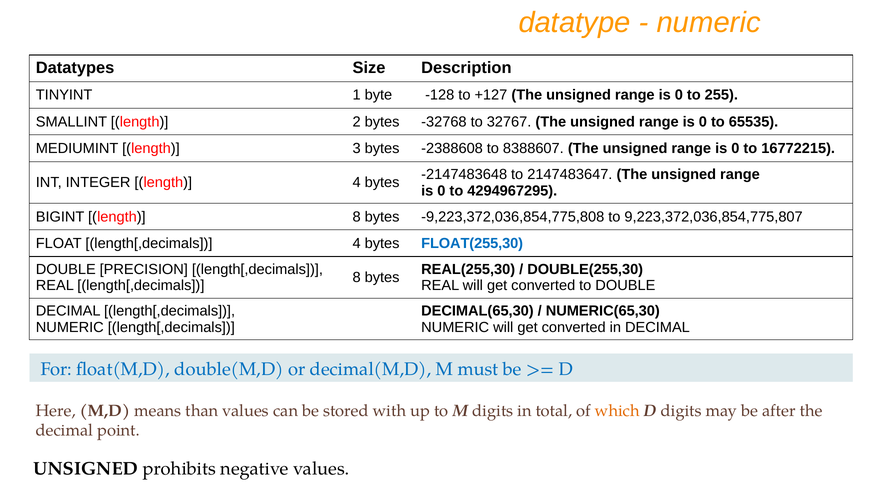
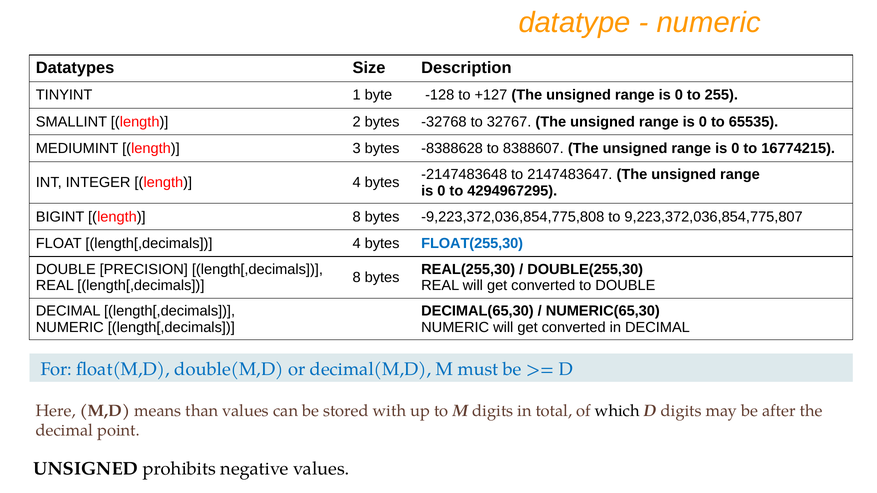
-2388608: -2388608 -> -8388628 (452, 149)
16772215: 16772215 -> 16774215 (798, 149)
which colour: orange -> black (617, 411)
